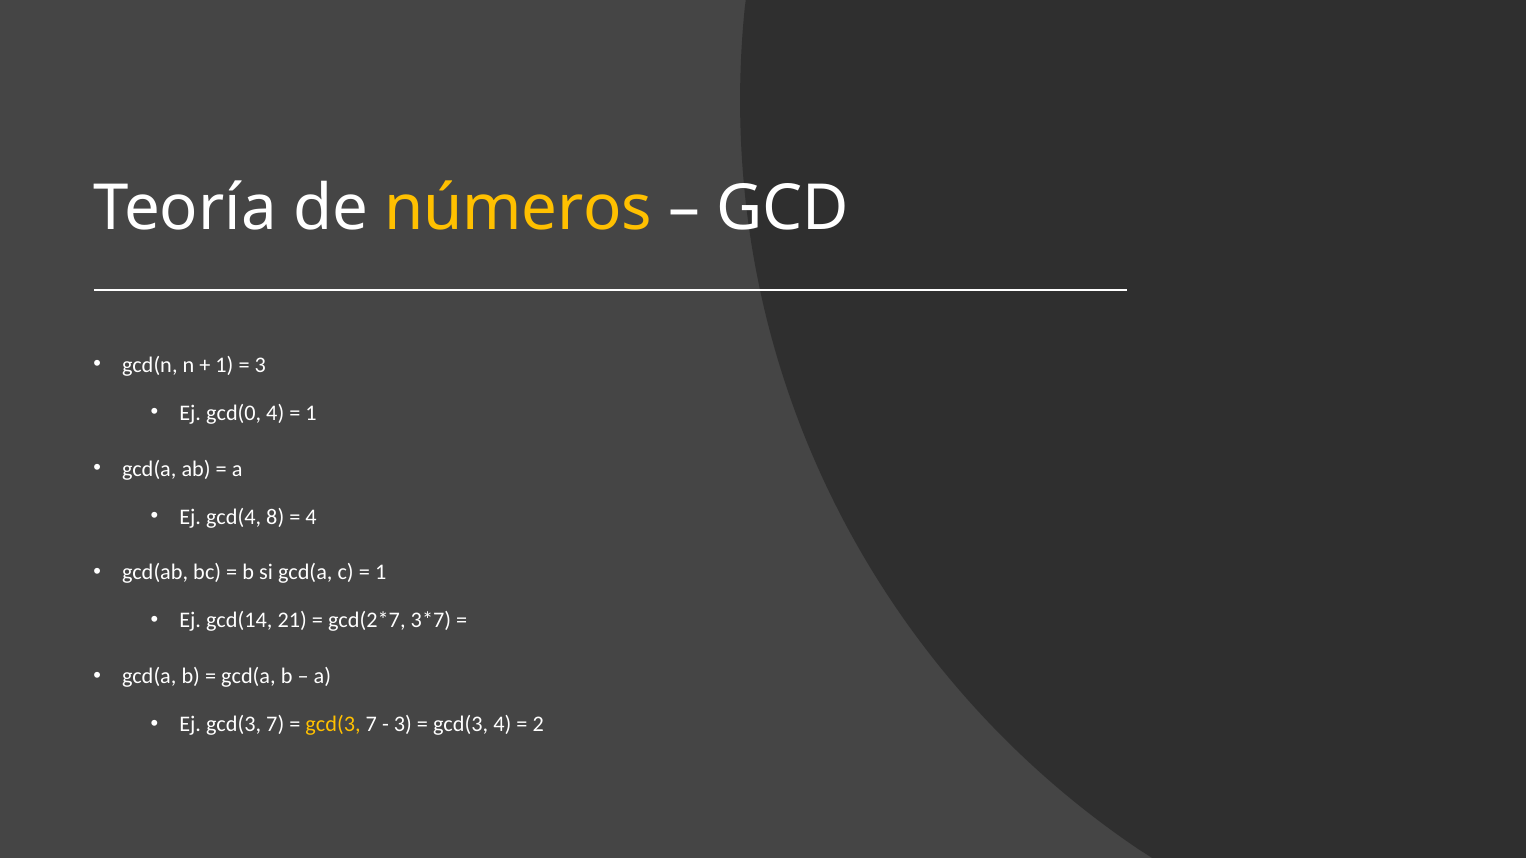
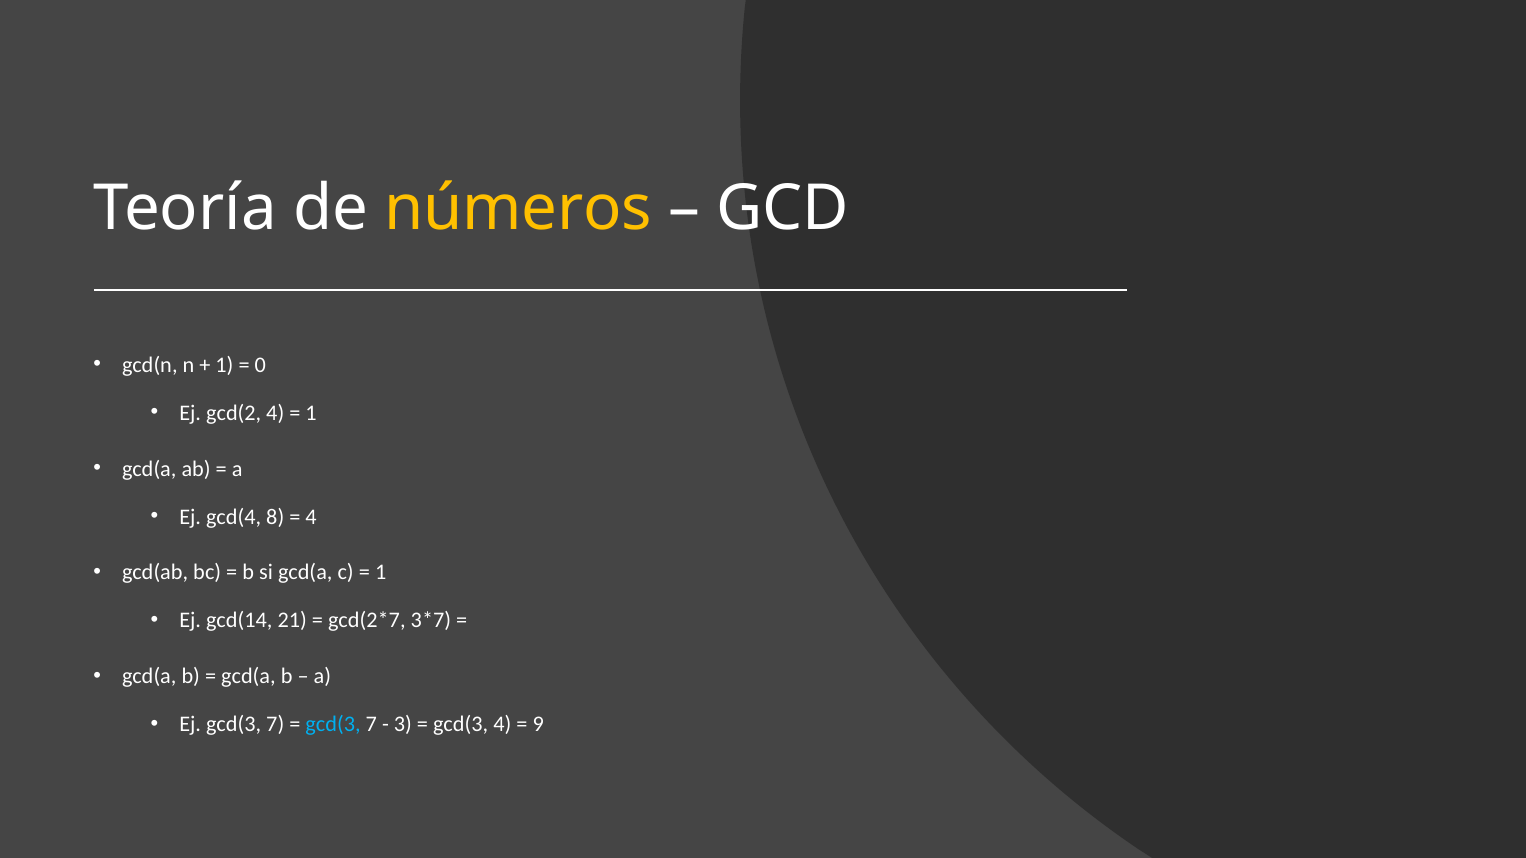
3: 3 -> 0 (260, 365)
gcd(0: gcd(0 -> gcd(2 (234, 413)
gcd(3 colour: yellow -> light blue (333, 725)
2: 2 -> 9 (538, 725)
